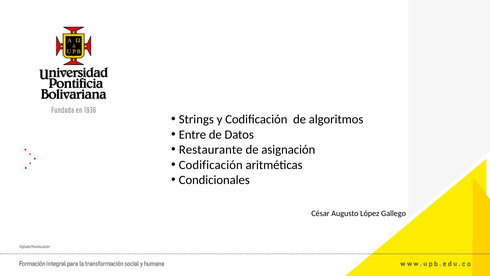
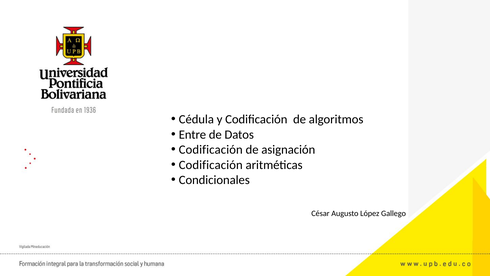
Strings: Strings -> Cédula (196, 119)
Restaurante: Restaurante -> Codificación (211, 150)
